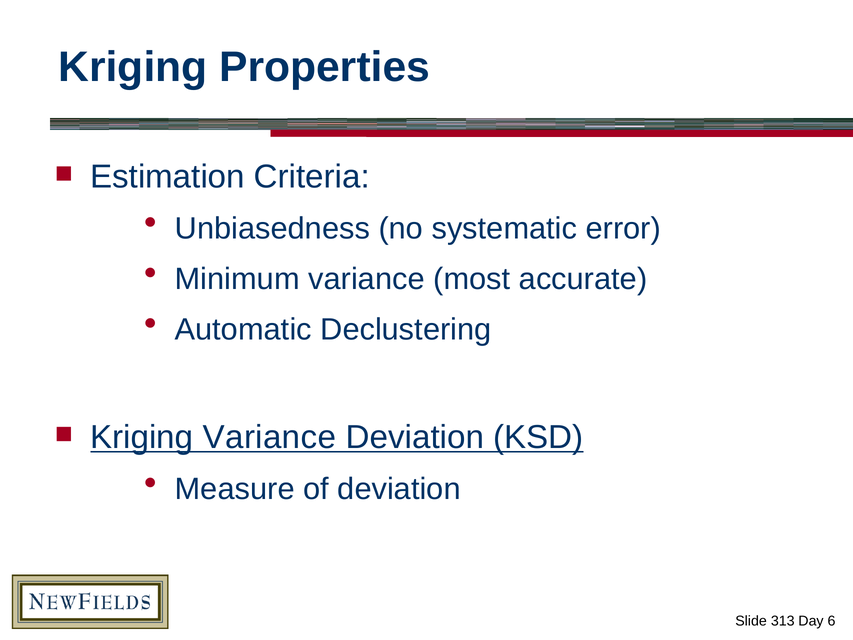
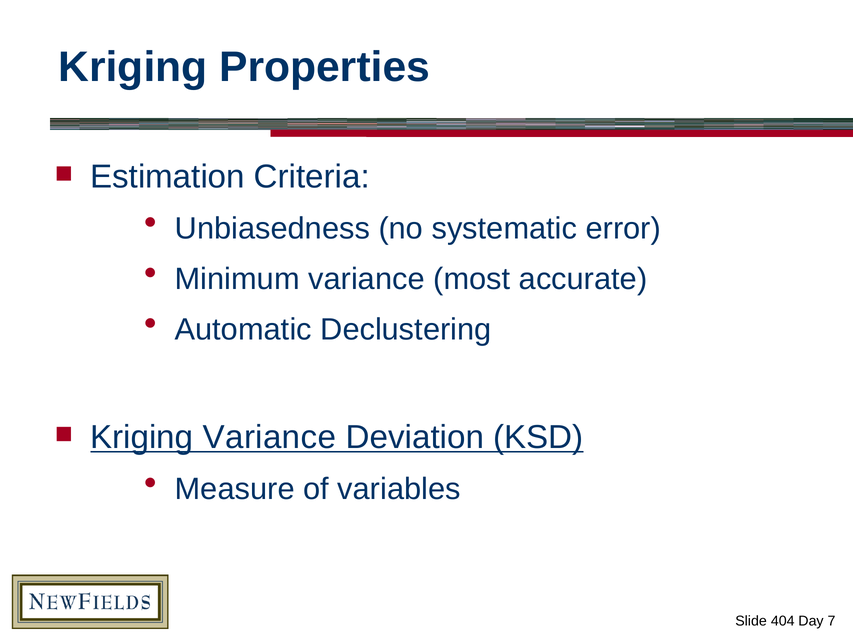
of deviation: deviation -> variables (399, 489)
313: 313 -> 404 (783, 621)
6: 6 -> 7 (831, 621)
